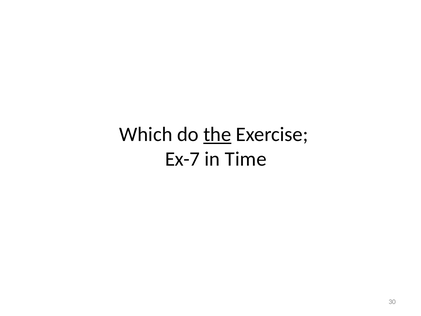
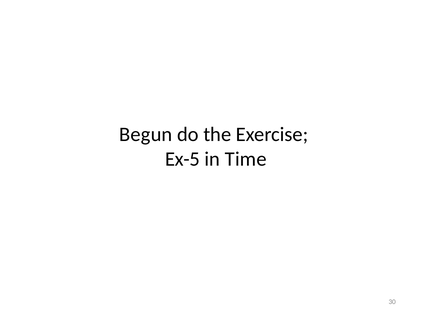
Which: Which -> Begun (146, 134)
the underline: present -> none (217, 134)
Ex-7: Ex-7 -> Ex-5 (183, 159)
